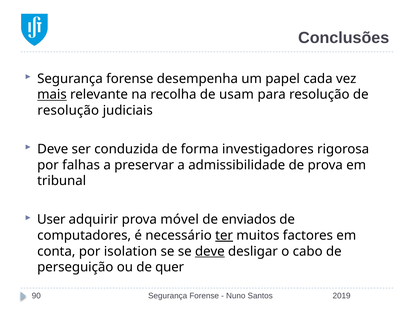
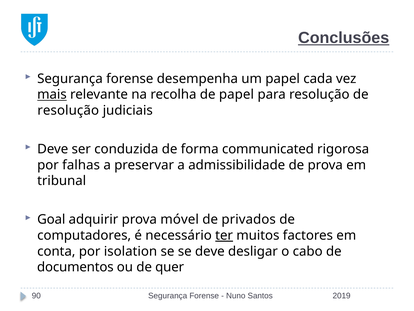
Conclusões underline: none -> present (344, 38)
de usam: usam -> papel (236, 94)
investigadores: investigadores -> communicated (268, 149)
User: User -> Goal (51, 219)
enviados: enviados -> privados (249, 219)
deve underline: present -> none (210, 251)
perseguição: perseguição -> documentos (75, 267)
